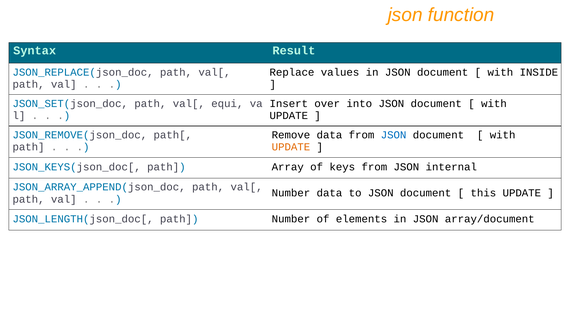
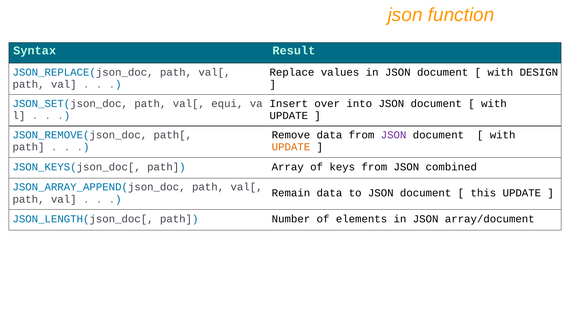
INSIDE: INSIDE -> DESIGN (539, 72)
JSON colour: blue -> purple (394, 135)
internal: internal -> combined (451, 167)
Number: Number -> Remain (291, 193)
